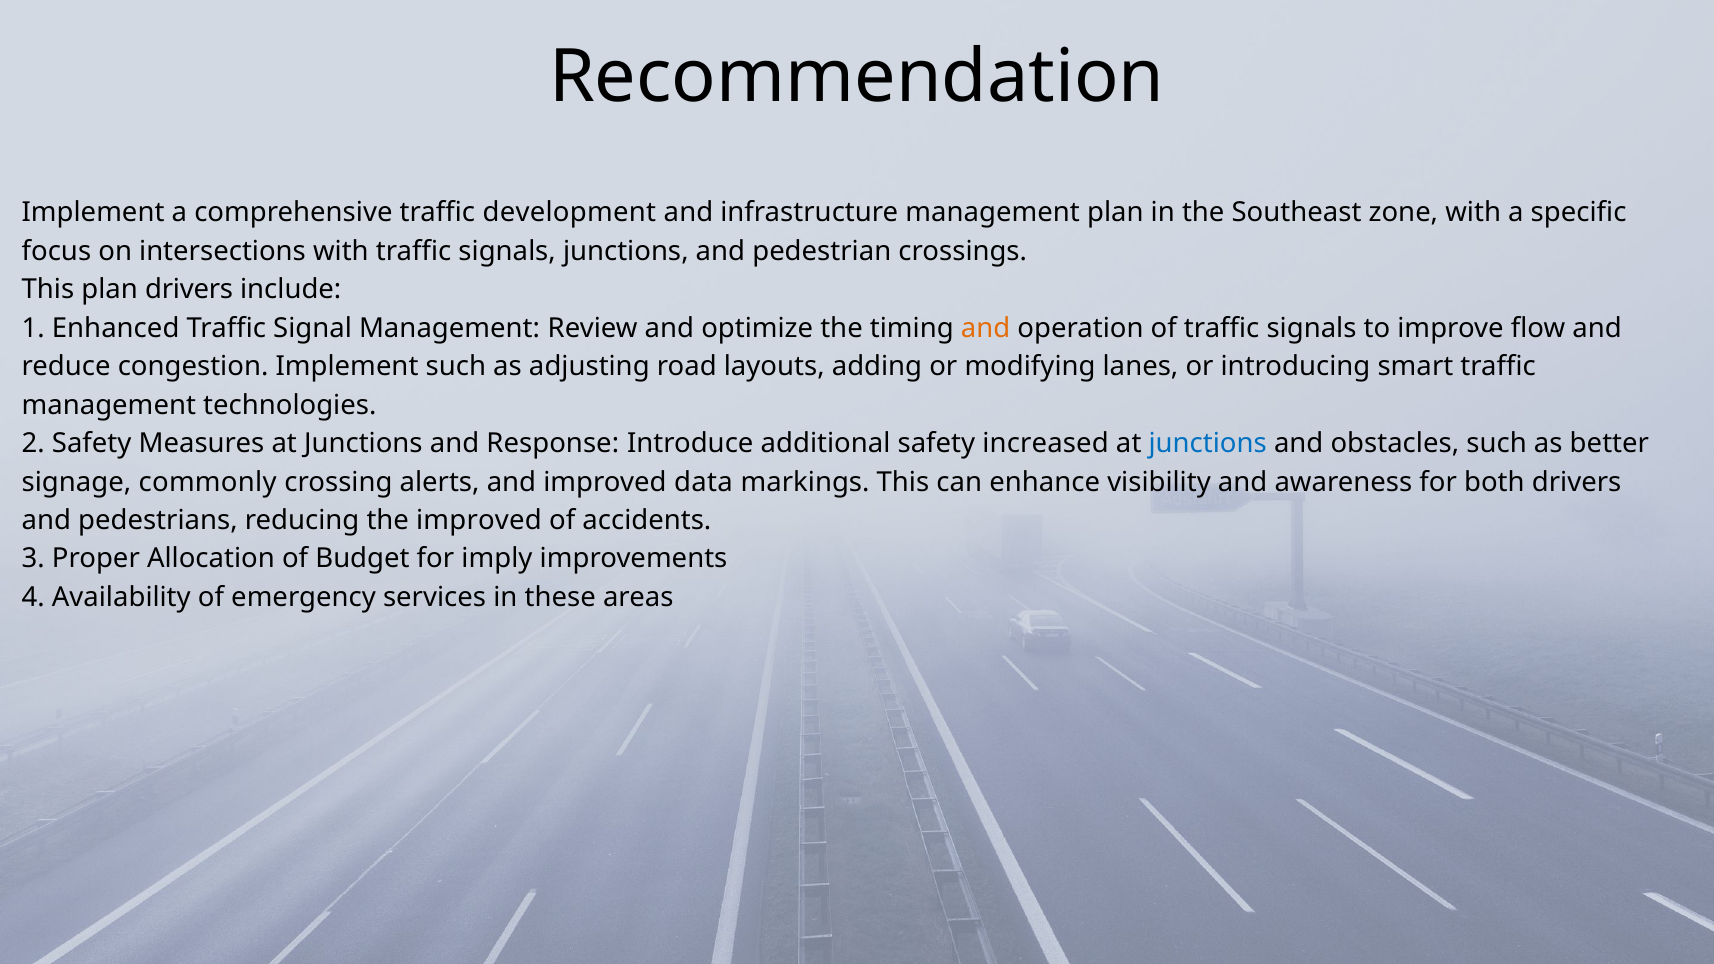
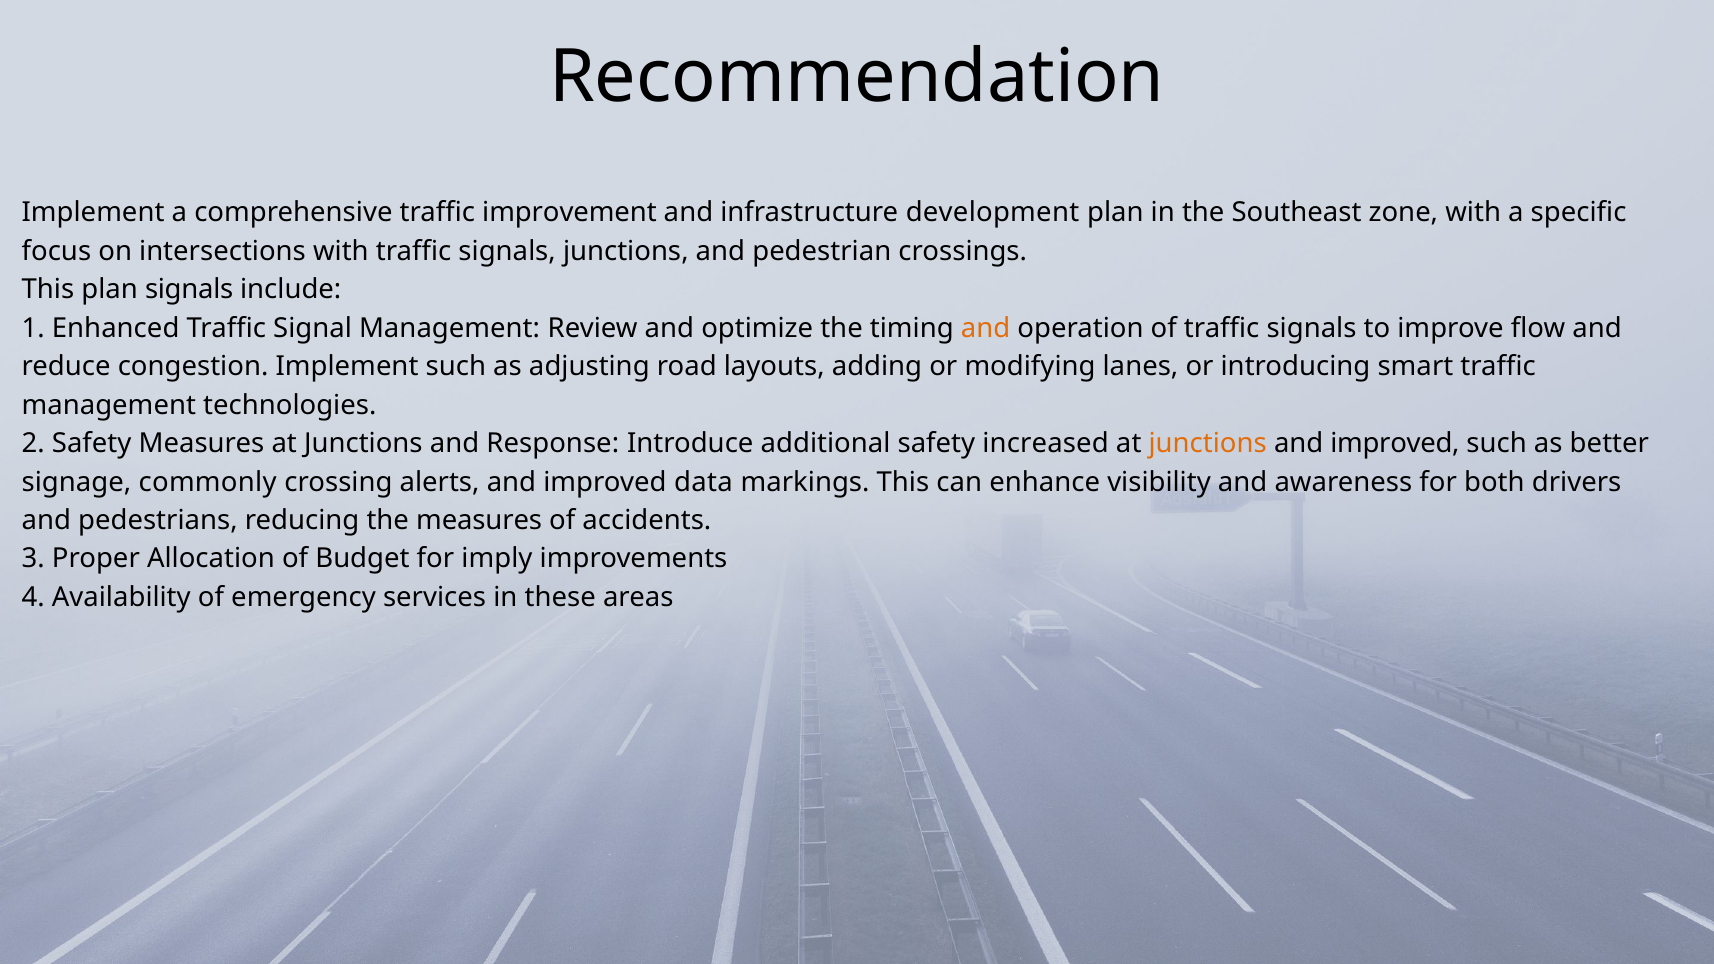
development: development -> improvement (569, 213)
infrastructure management: management -> development (992, 213)
plan drivers: drivers -> signals (189, 290)
junctions colour: blue -> orange (1208, 444)
obstacles: obstacles -> improved (1395, 444)
the improved: improved -> measures (479, 521)
